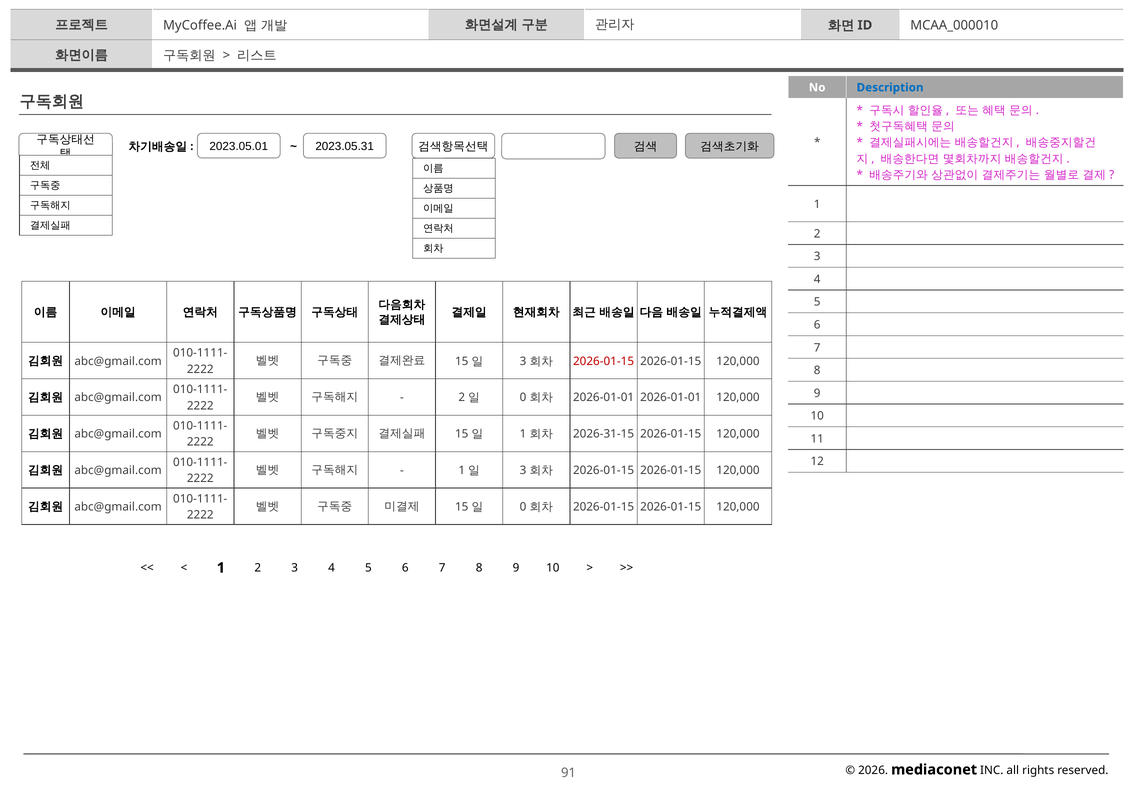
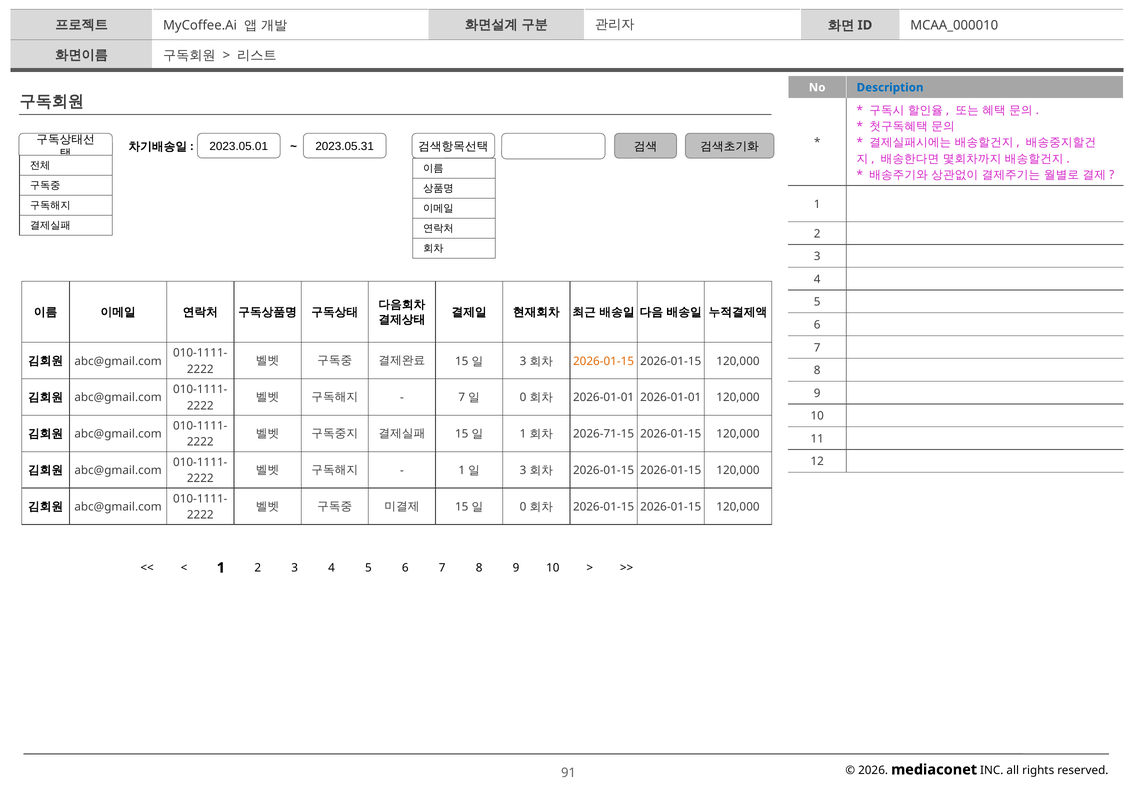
2026-01-15 colour: red -> orange (604, 361)
2: 2 -> 7 (462, 398)
2026-31-15: 2026-31-15 -> 2026-71-15 (604, 434)
